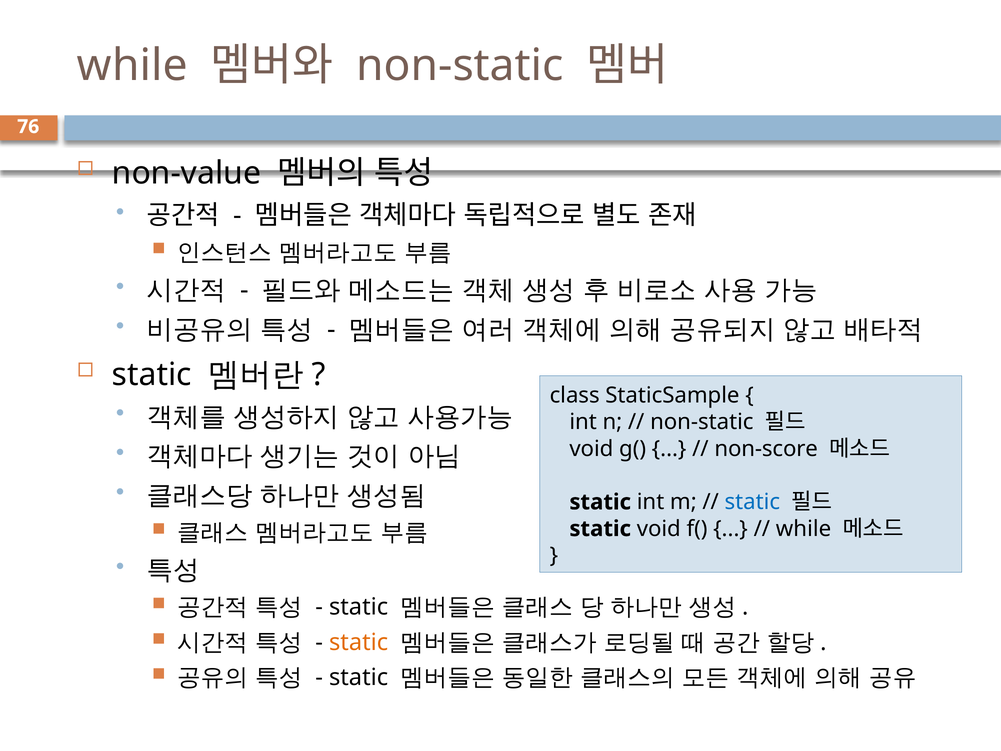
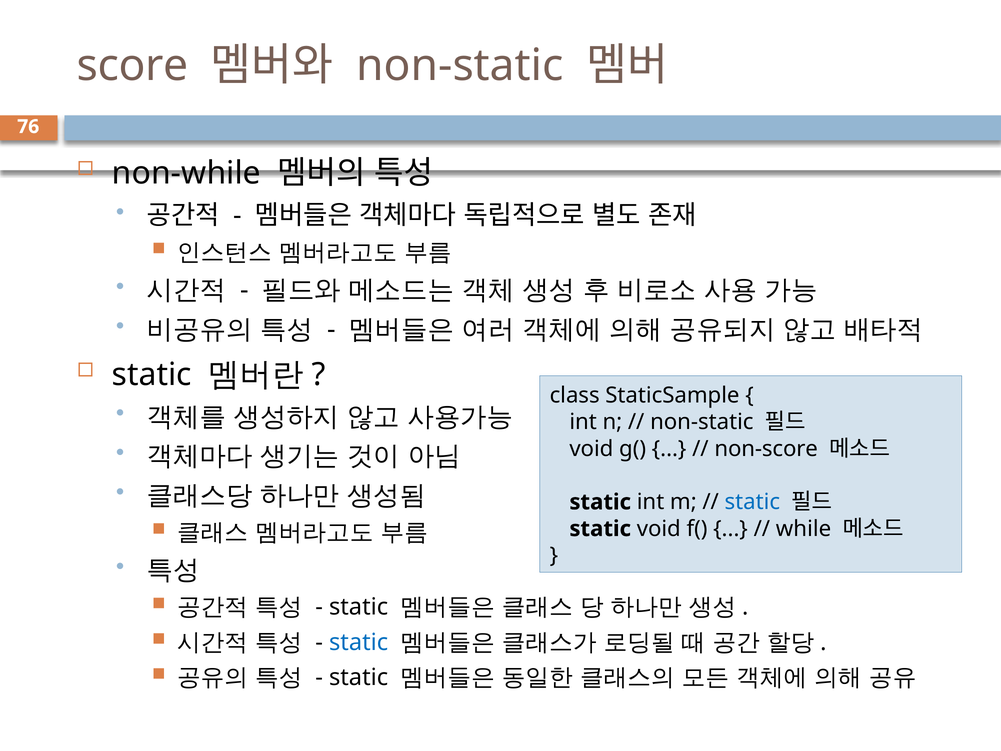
while: while -> score (133, 65)
non-value: non-value -> non-while (186, 173)
static colour: orange -> blue (359, 642)
